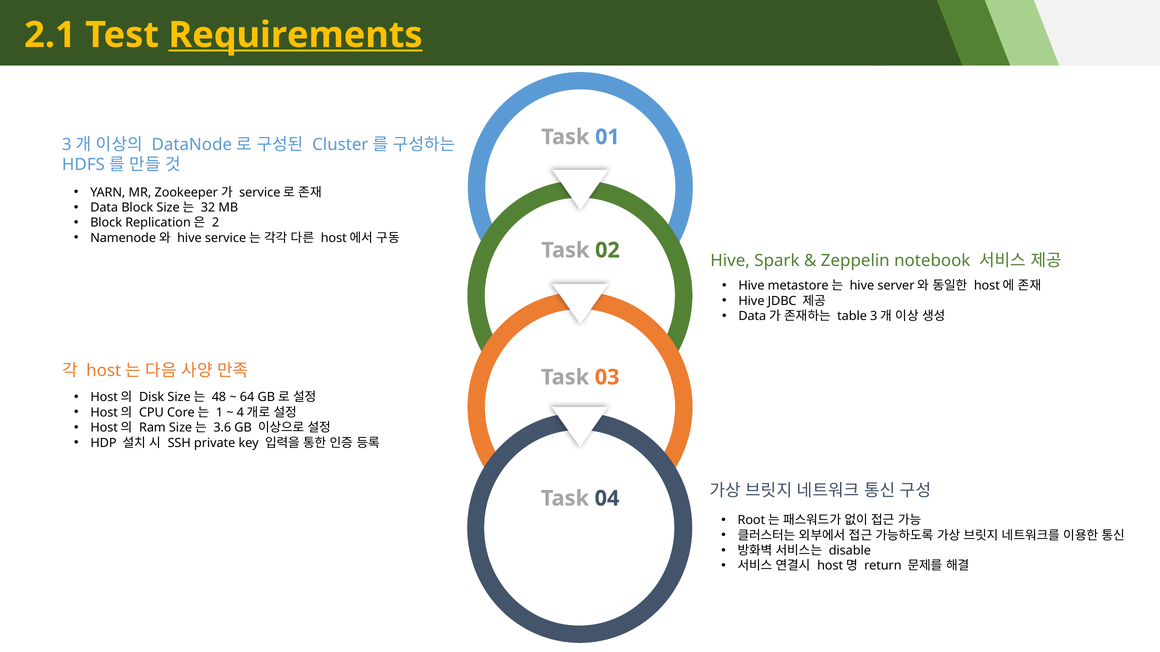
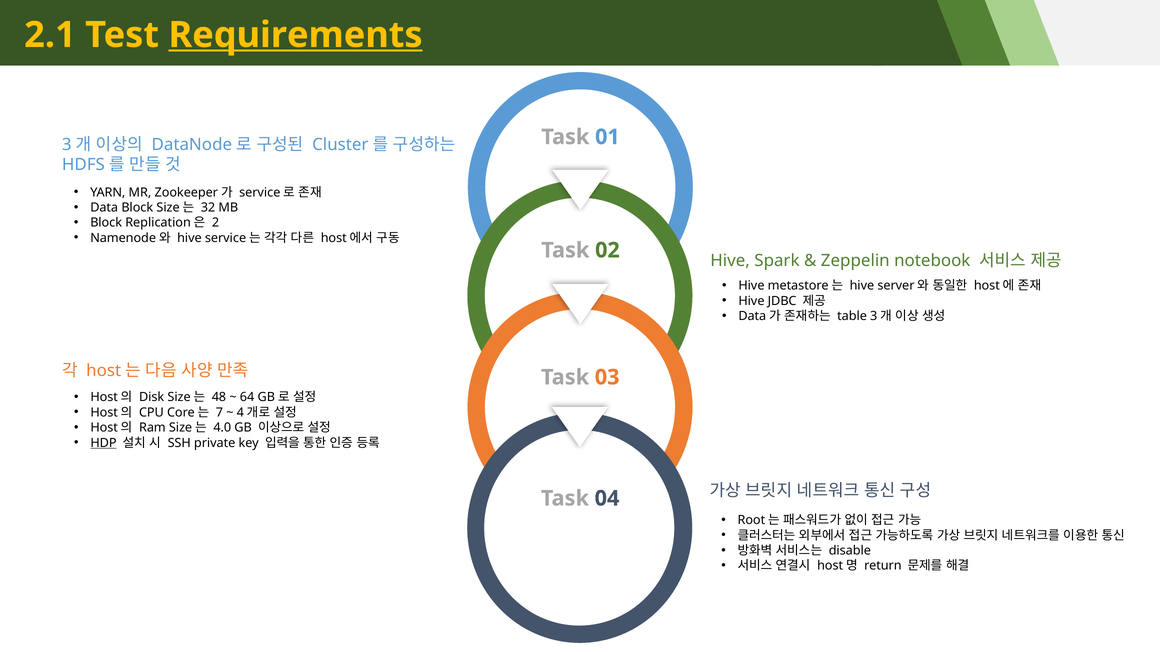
1: 1 -> 7 (219, 413)
3.6: 3.6 -> 4.0 (222, 428)
HDP underline: none -> present (104, 443)
